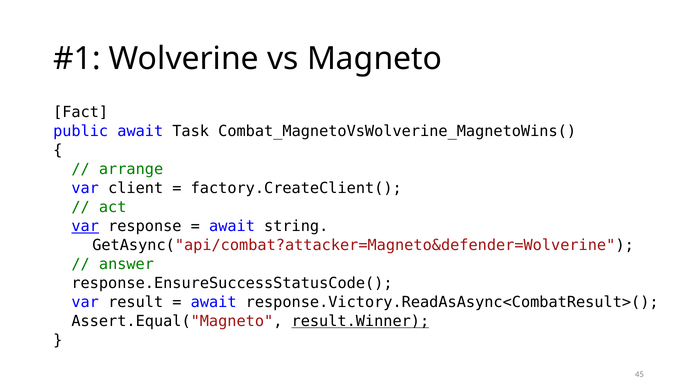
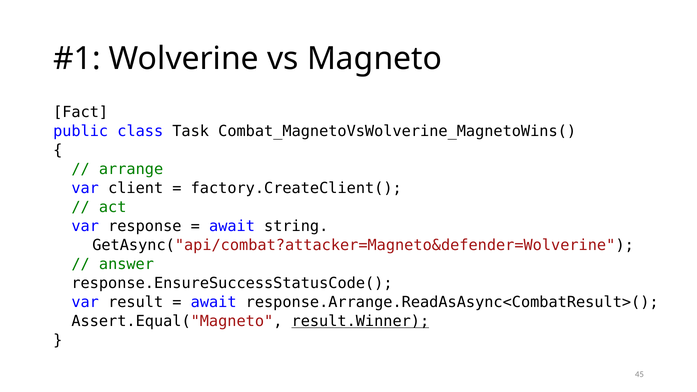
public await: await -> class (140, 131)
var underline: present -> none (85, 226)
response.Victory.ReadAsAsync<CombatResult>(: response.Victory.ReadAsAsync<CombatResult>( -> response.Arrange.ReadAsAsync<CombatResult>( (452, 302)
